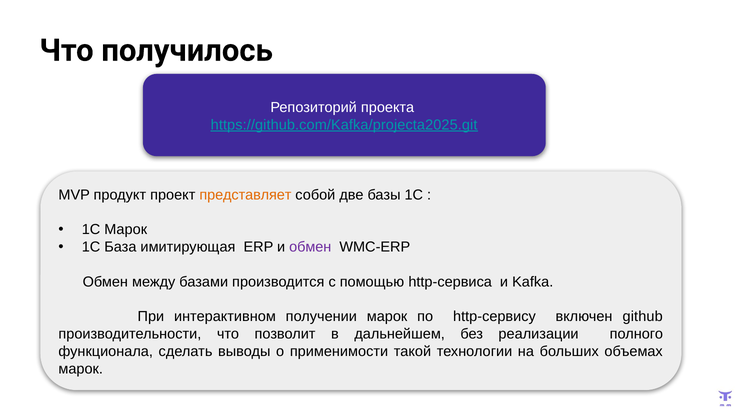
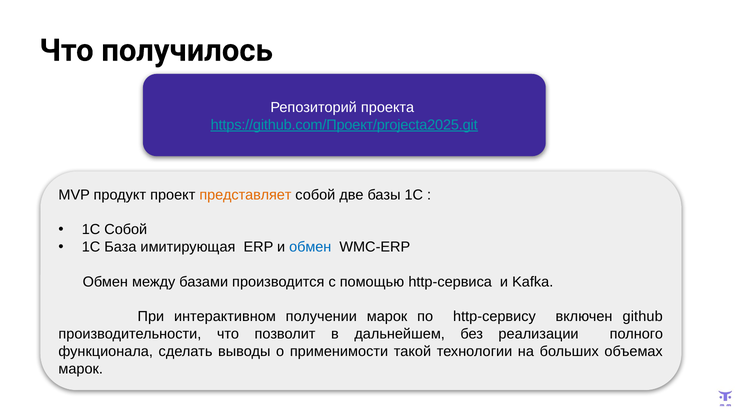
https://github.com/Kafka/projecta2025.git: https://github.com/Kafka/projecta2025.git -> https://github.com/Проект/projecta2025.git (344, 125)
1С Марок: Марок -> Собой (126, 230)
обмен colour: purple -> blue (310, 247)
